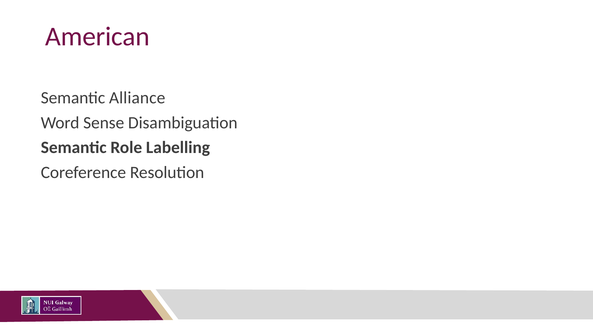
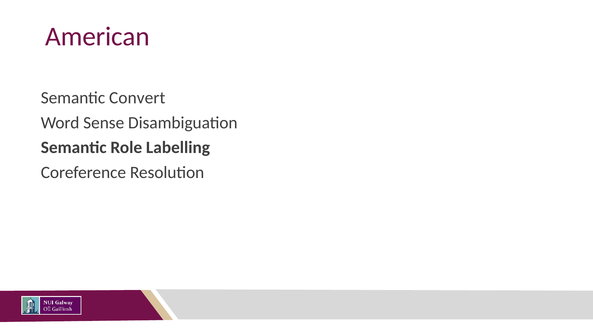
Alliance: Alliance -> Convert (137, 98)
